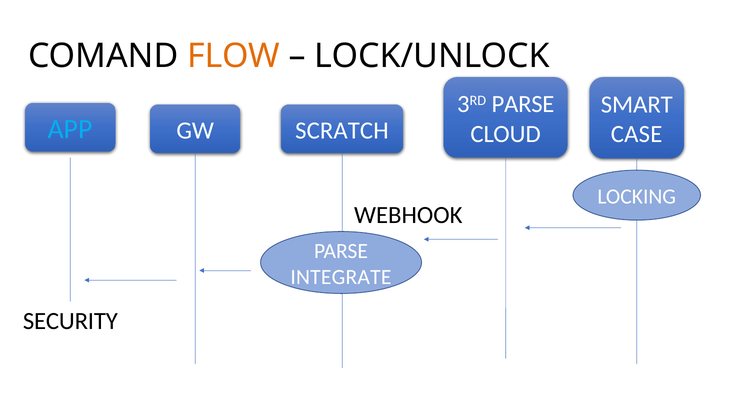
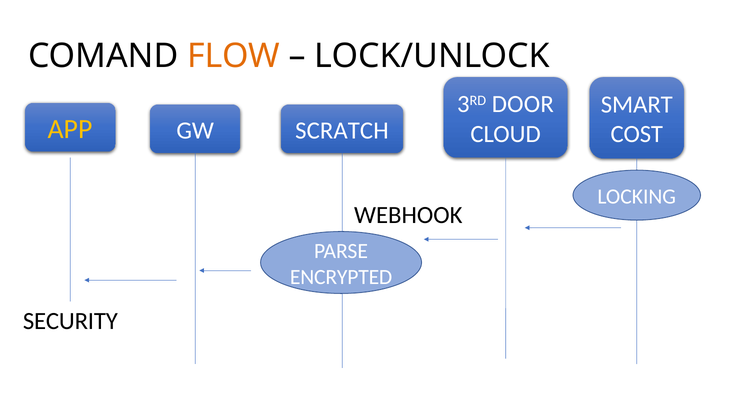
3RD PARSE: PARSE -> DOOR (523, 104)
APP colour: light blue -> yellow (70, 129)
CASE: CASE -> COST (637, 134)
INTEGRATE: INTEGRATE -> ENCRYPTED (341, 277)
